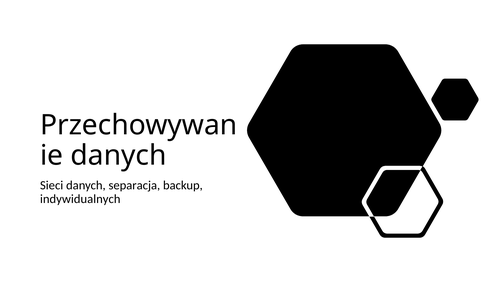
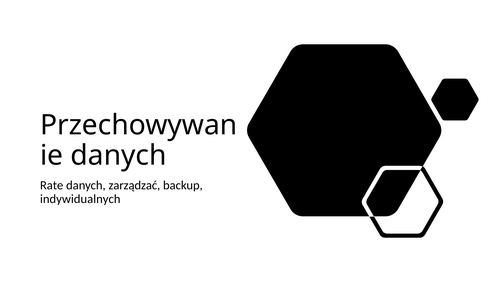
Sieci: Sieci -> Rate (52, 185)
separacja: separacja -> zarządzać (134, 185)
